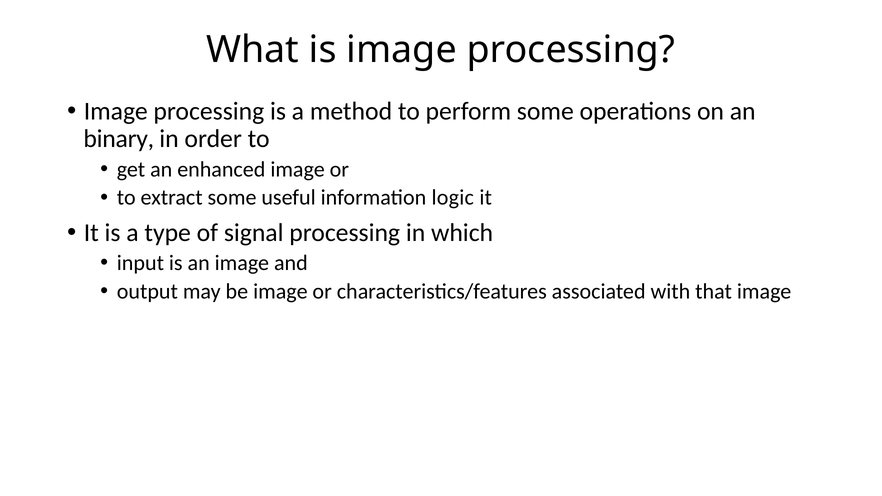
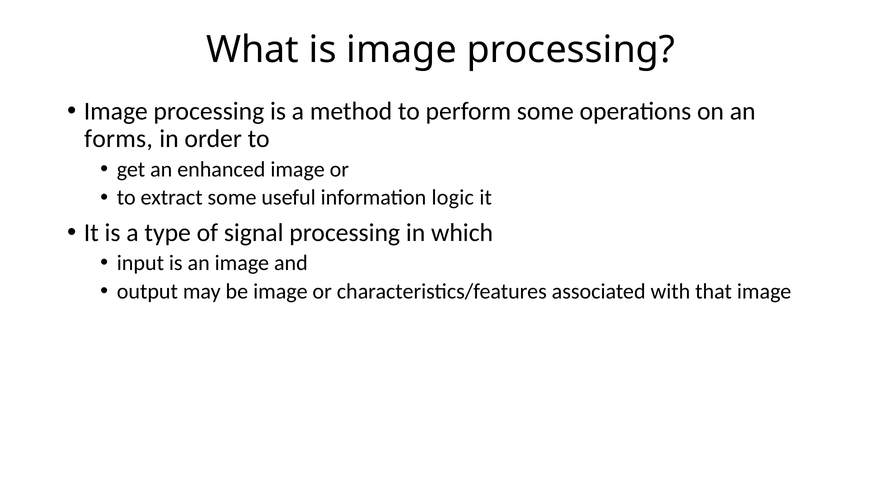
binary: binary -> forms (119, 139)
